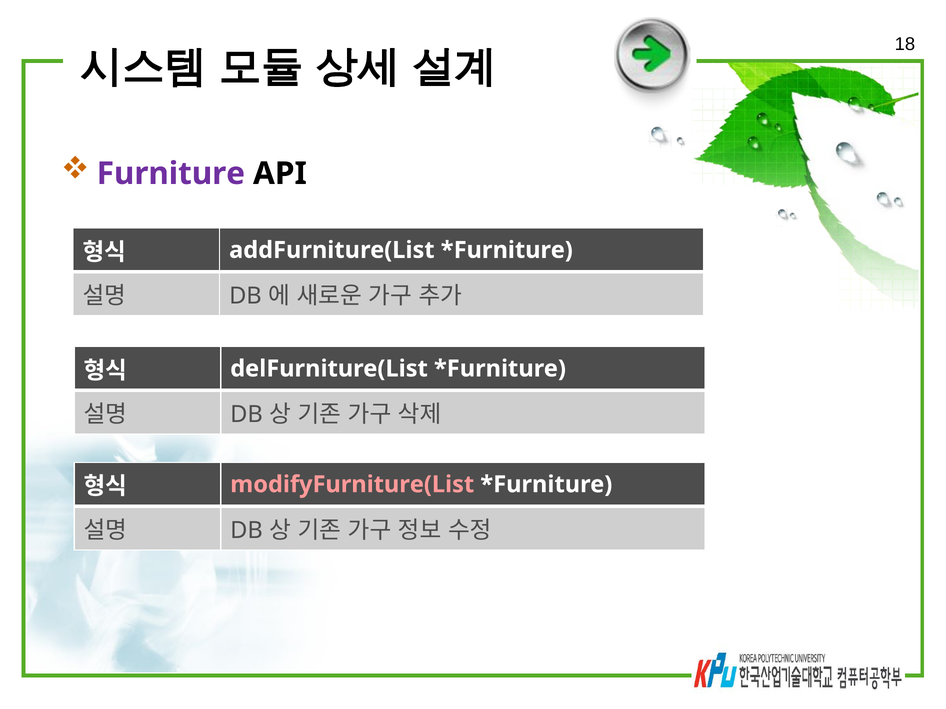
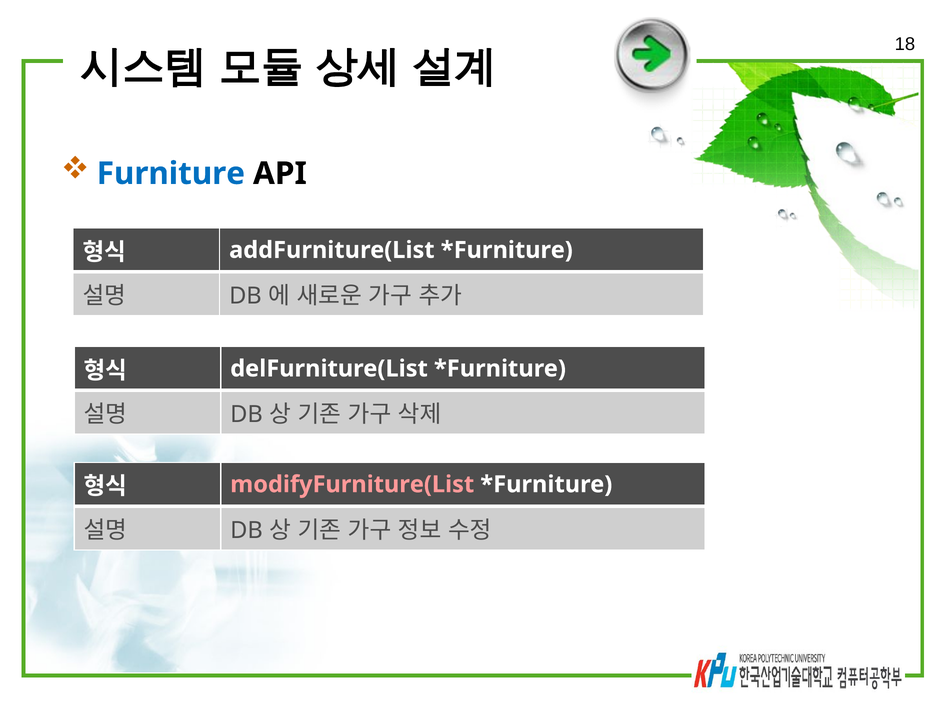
Furniture colour: purple -> blue (171, 174)
